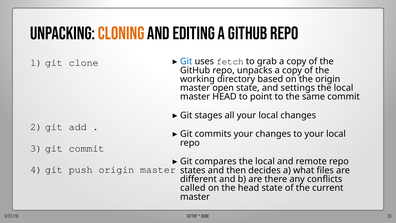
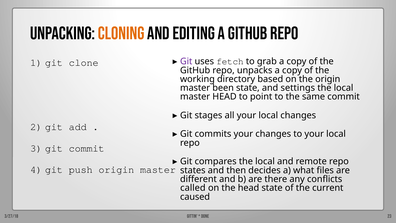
Git colour: blue -> purple (186, 61)
open: open -> been (223, 88)
master: master -> caused (195, 197)
